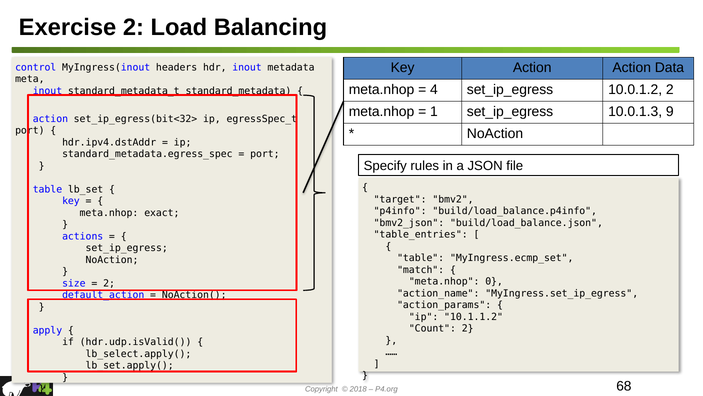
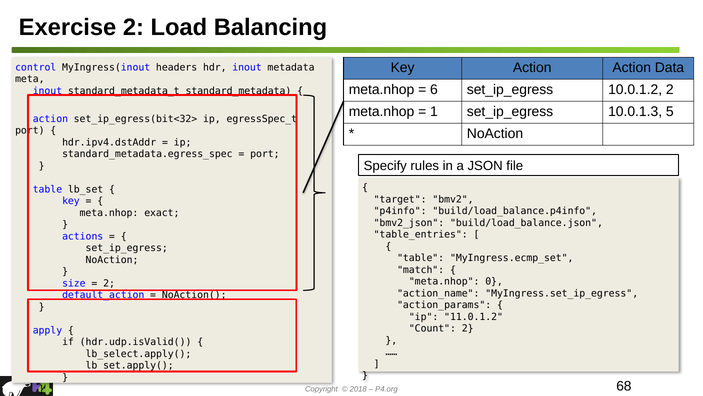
4: 4 -> 6 (434, 90)
9: 9 -> 5 (670, 112)
10.1.1.2: 10.1.1.2 -> 11.0.1.2 (474, 316)
